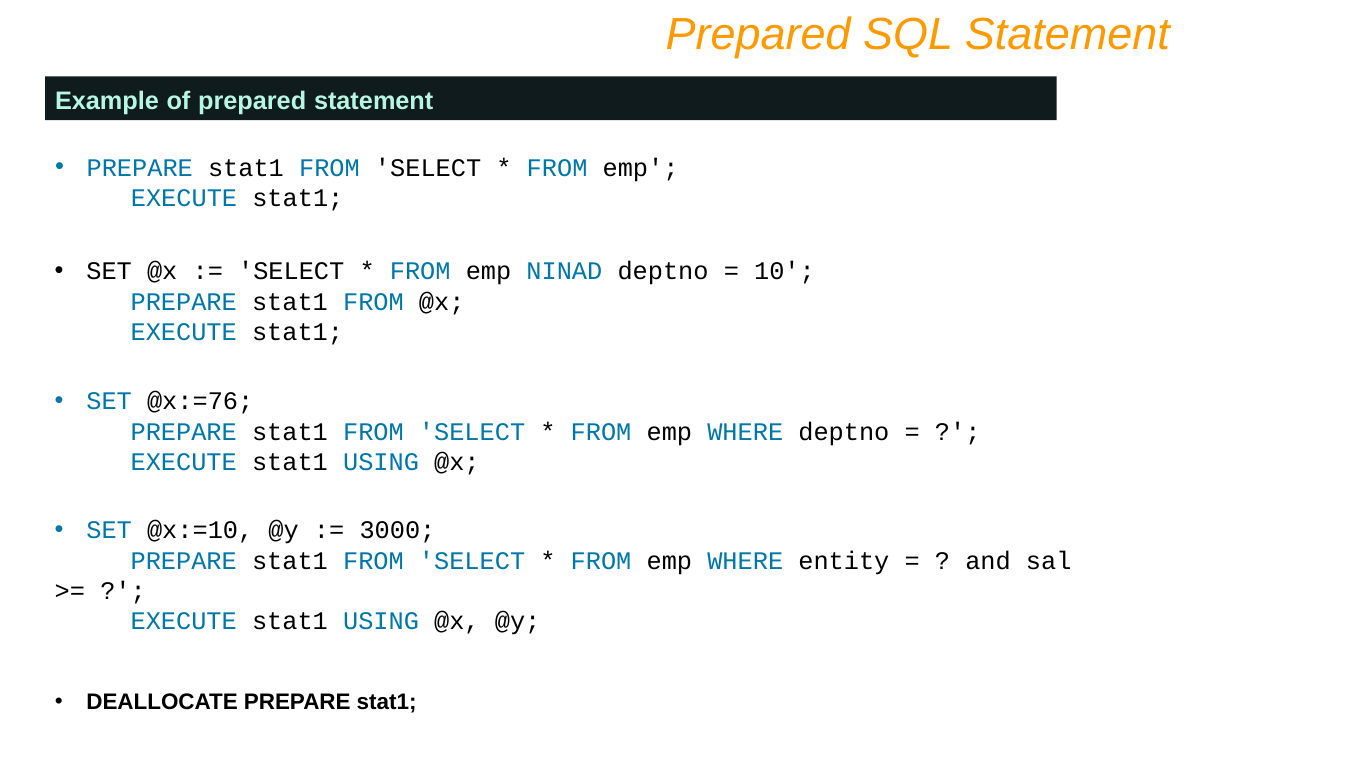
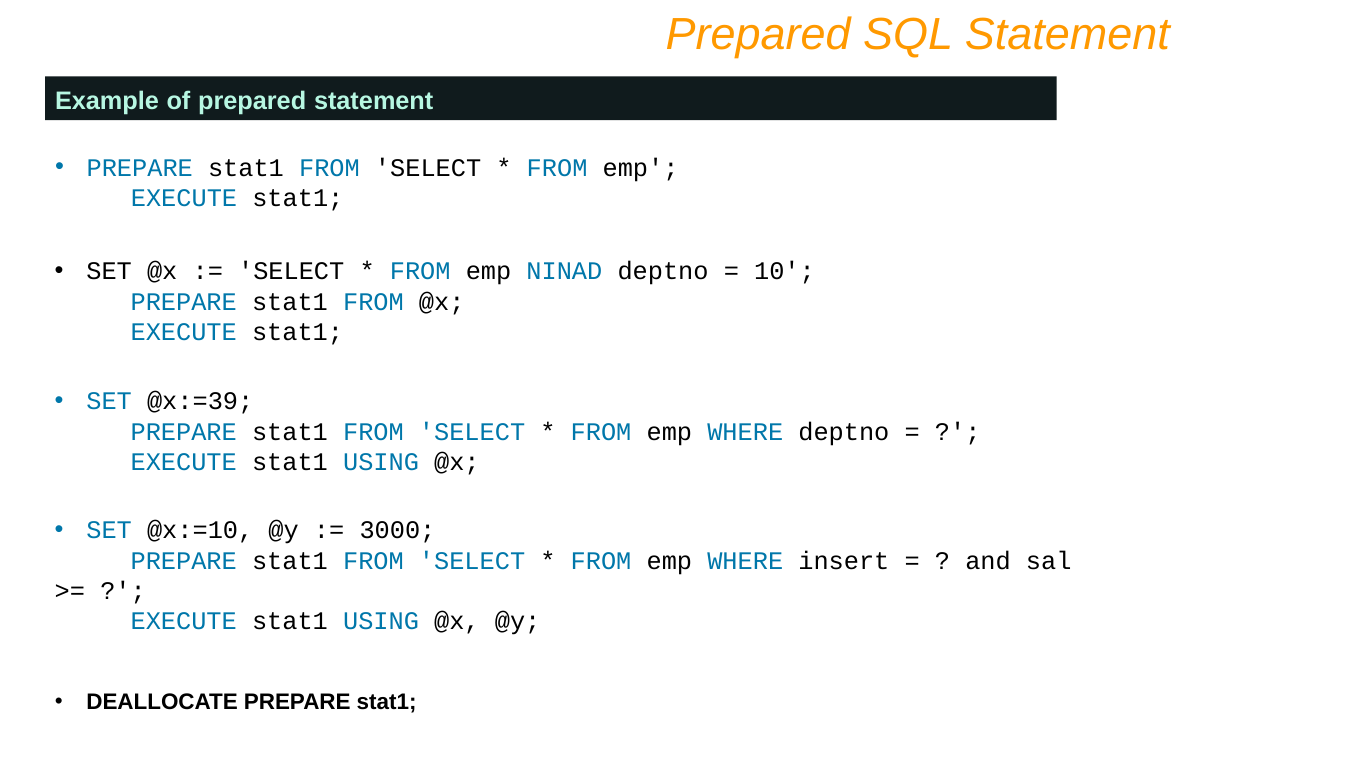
@x:=76: @x:=76 -> @x:=39 (200, 401)
entity: entity -> insert (844, 561)
